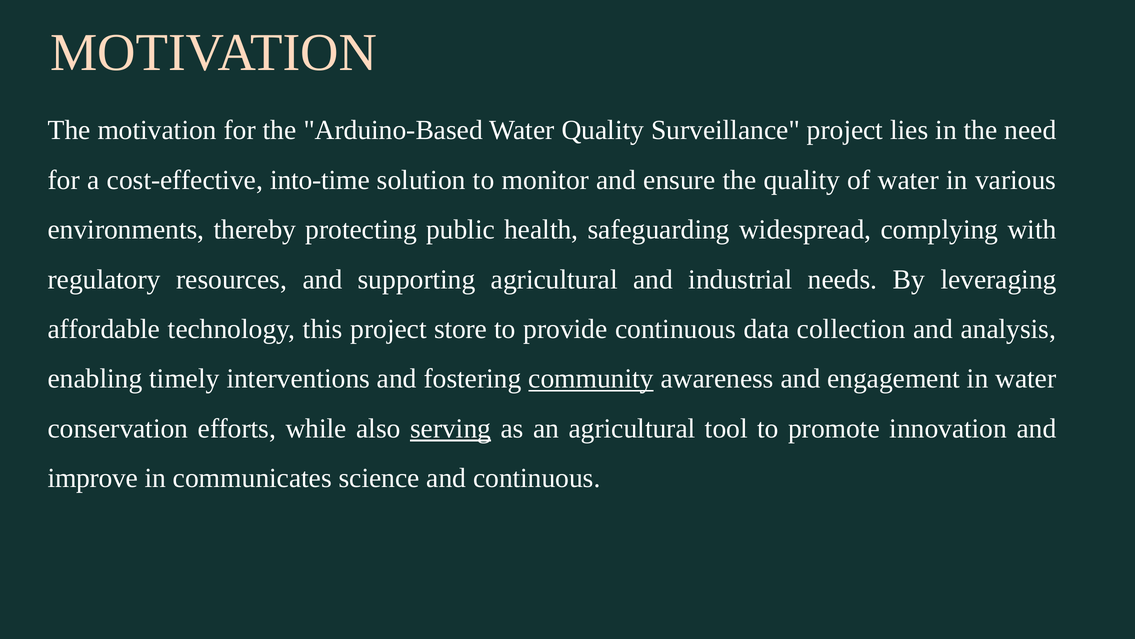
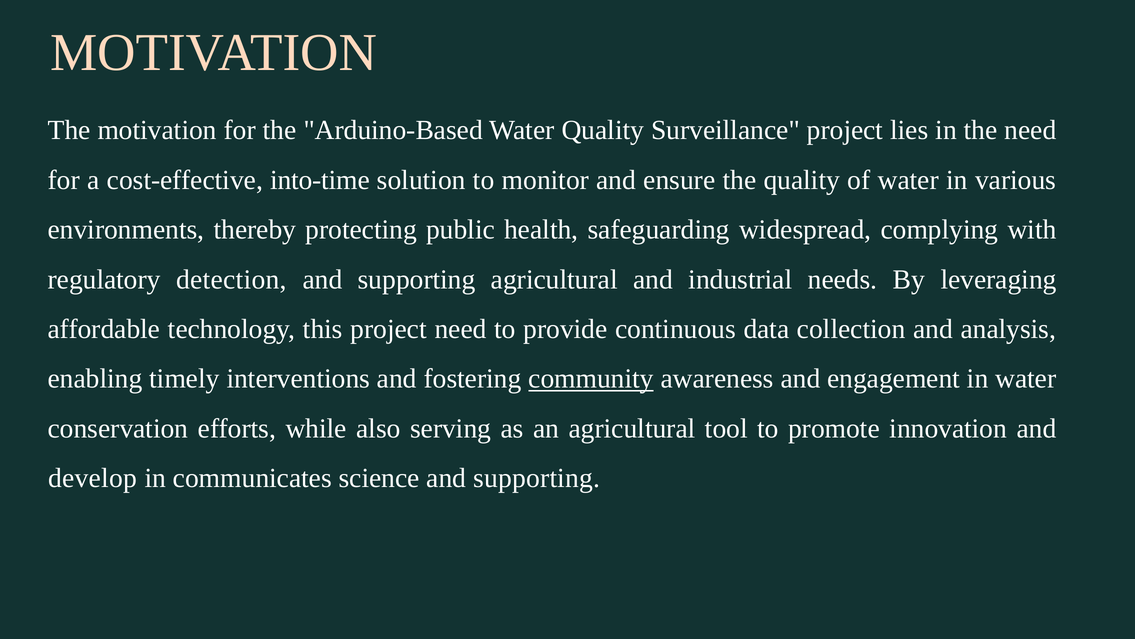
resources: resources -> detection (231, 279)
project store: store -> need (461, 329)
serving underline: present -> none (451, 428)
improve: improve -> develop (93, 478)
science and continuous: continuous -> supporting (537, 478)
